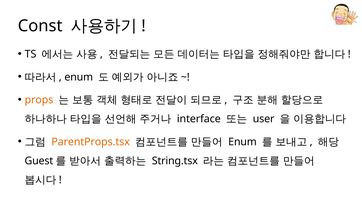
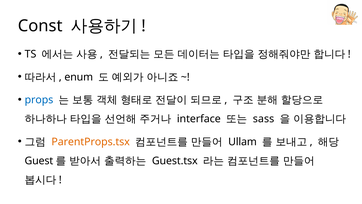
props colour: orange -> blue (39, 100)
user: user -> sass (264, 119)
Enum: Enum -> Ullam (242, 142)
String.tsx: String.tsx -> Guest.tsx (175, 161)
